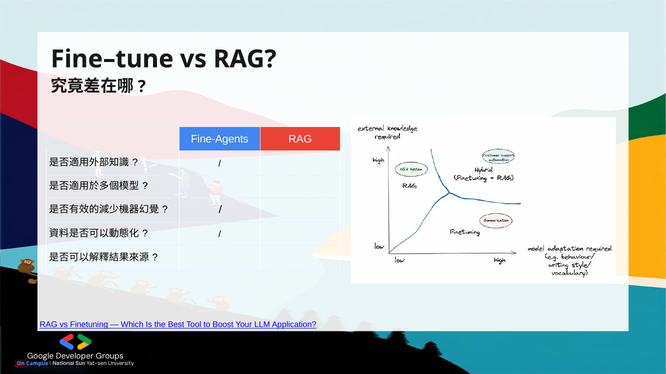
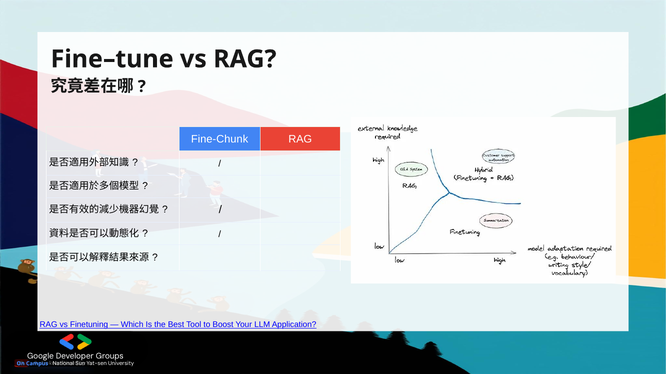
Fine-Agents: Fine-Agents -> Fine-Chunk (220, 139)
